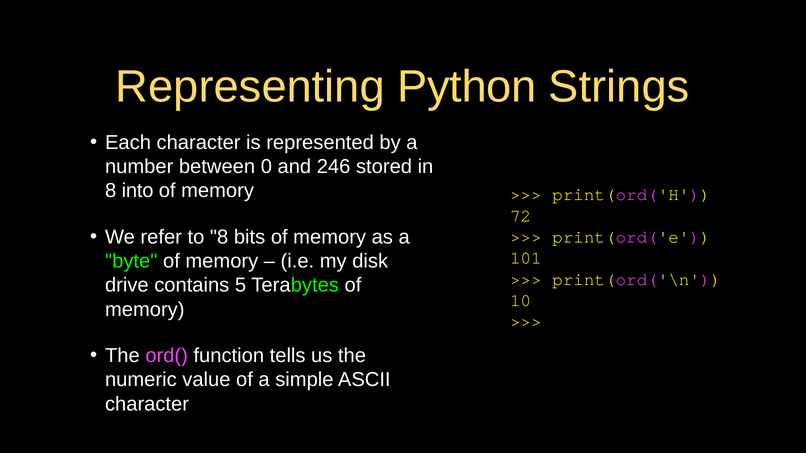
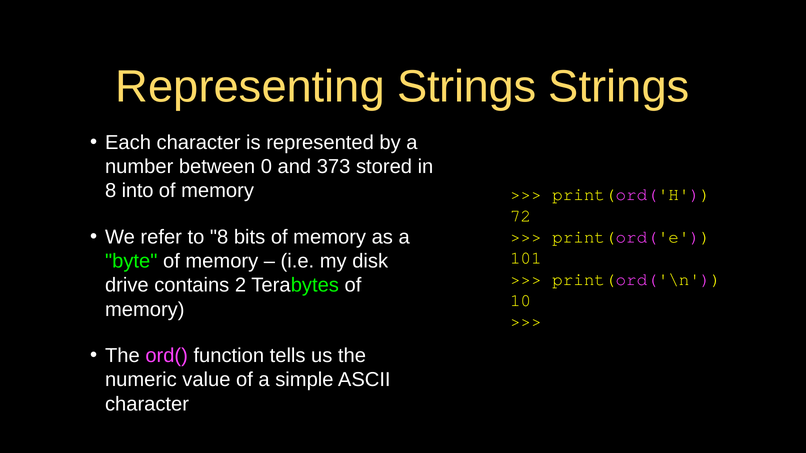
Representing Python: Python -> Strings (467, 87)
246: 246 -> 373 (334, 167)
5: 5 -> 2 (241, 286)
